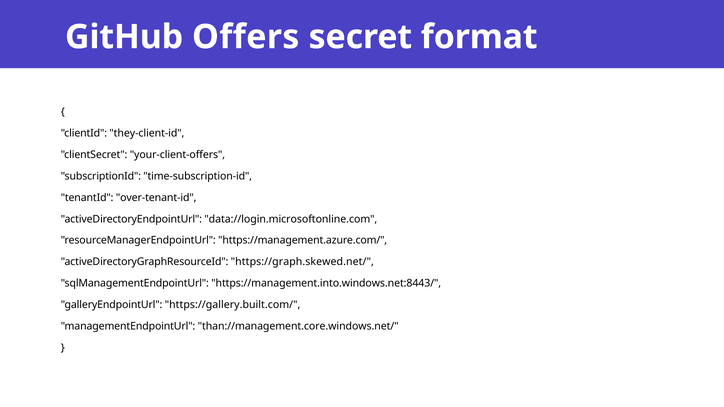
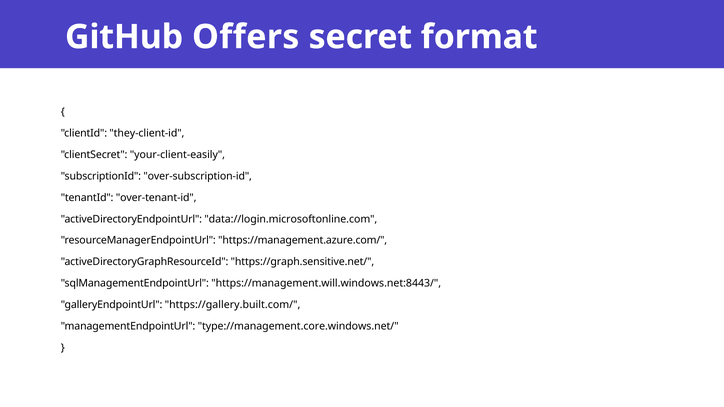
your-client-offers: your-client-offers -> your-client-easily (177, 155)
time-subscription-id: time-subscription-id -> over-subscription-id (198, 176)
https://graph.skewed.net/: https://graph.skewed.net/ -> https://graph.sensitive.net/ (302, 262)
https://management.into.windows.net:8443/: https://management.into.windows.net:8443/ -> https://management.will.windows.net:8443/ (326, 284)
than://management.core.windows.net/: than://management.core.windows.net/ -> type://management.core.windows.net/ (298, 327)
